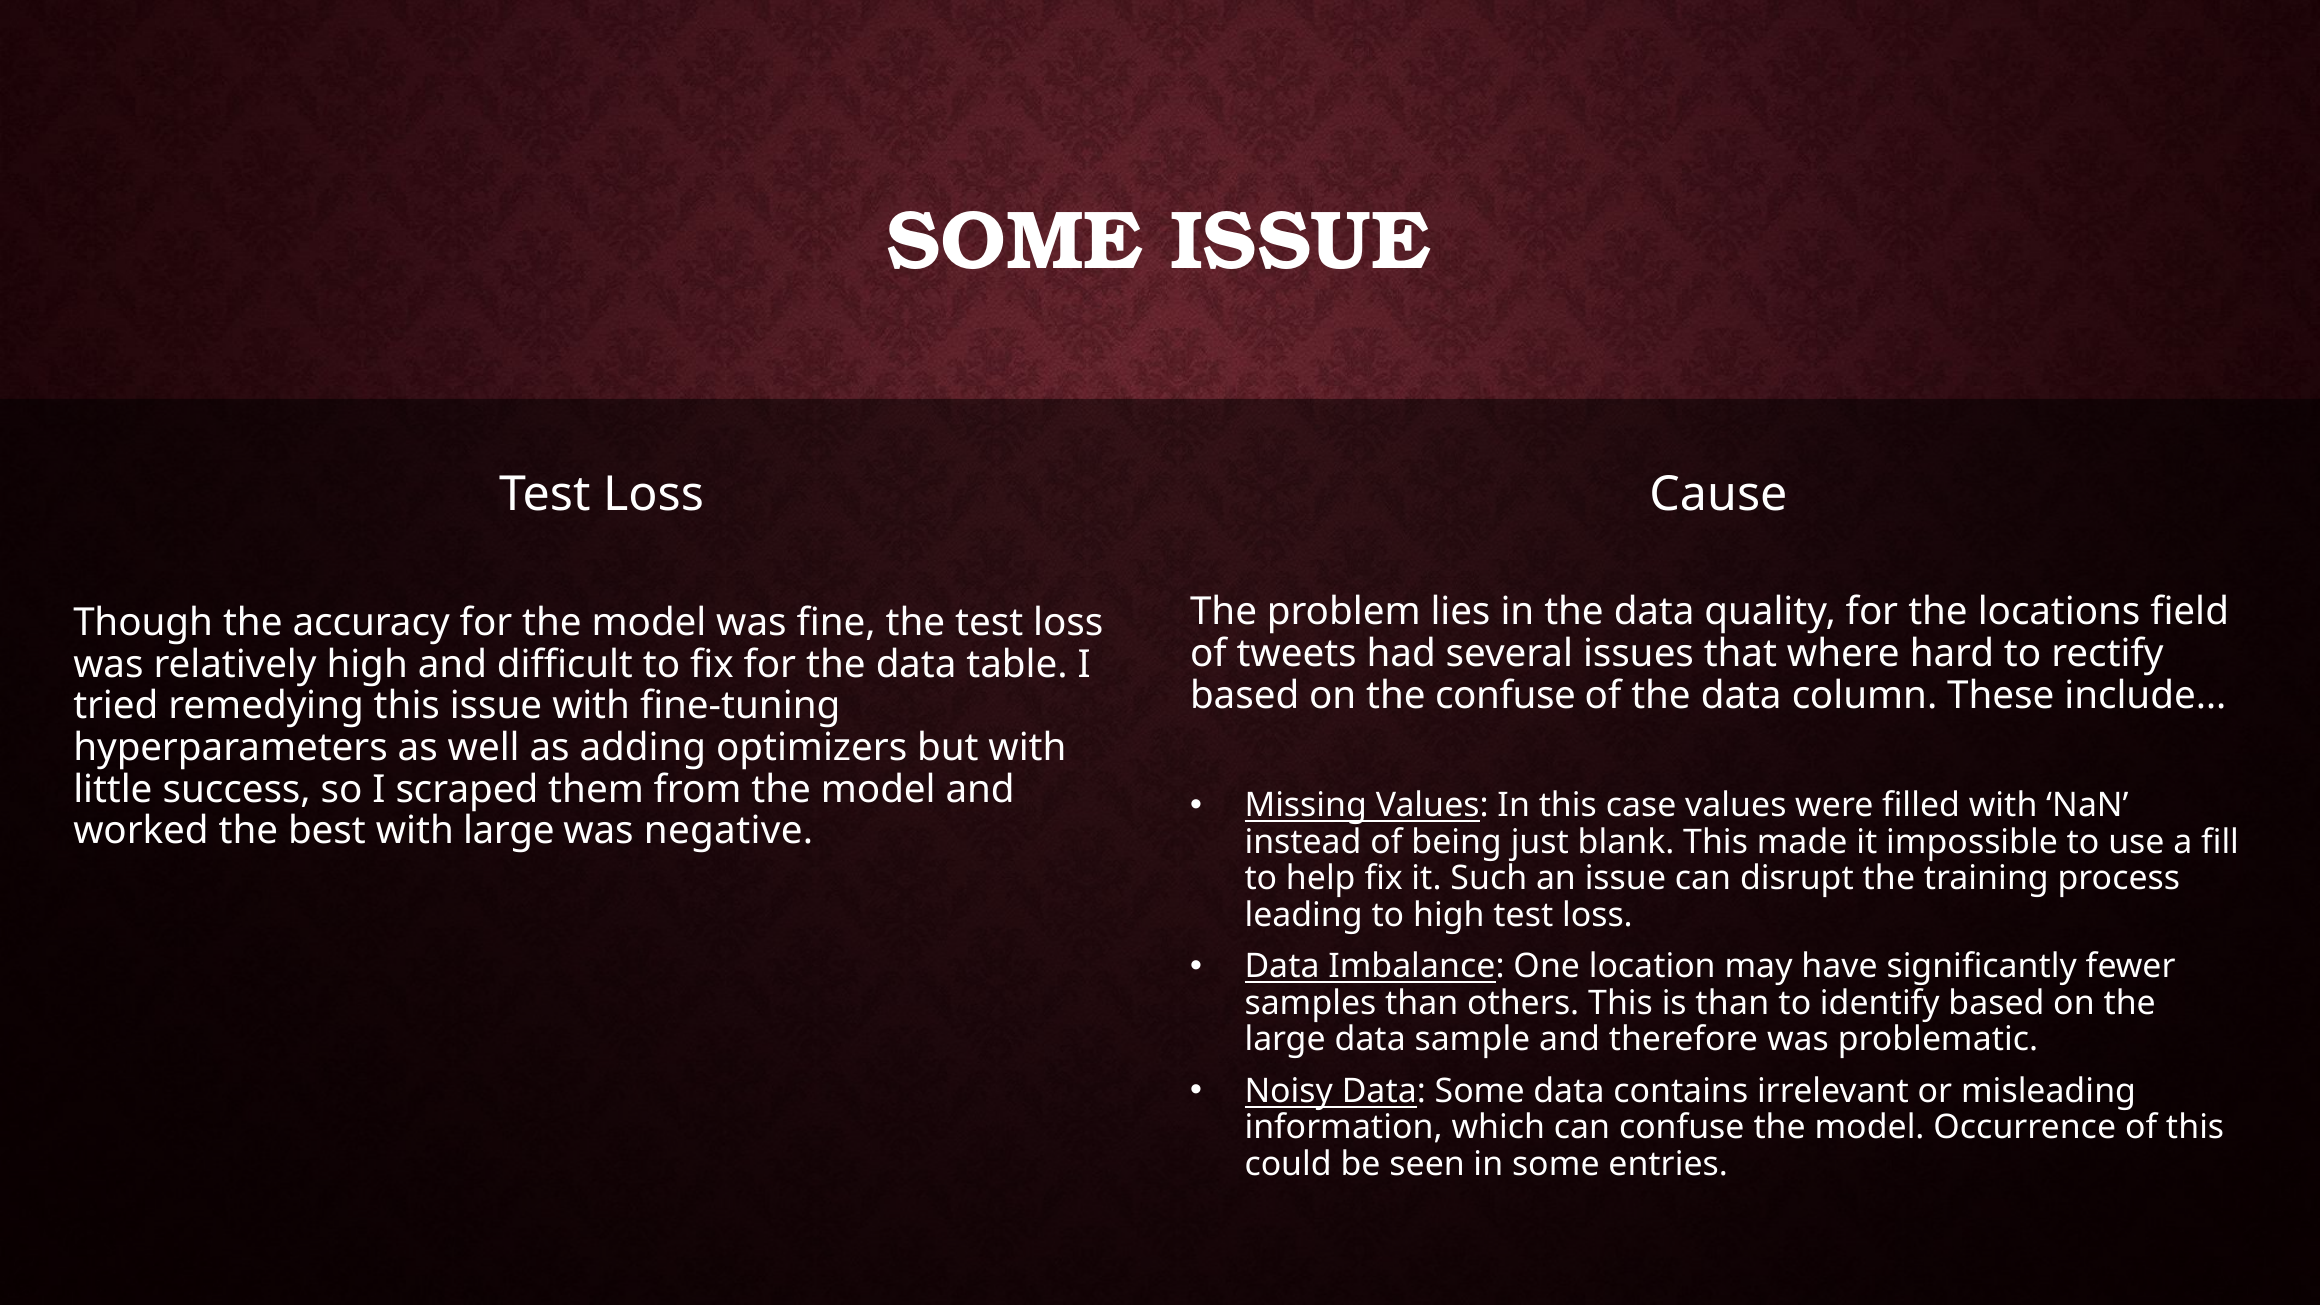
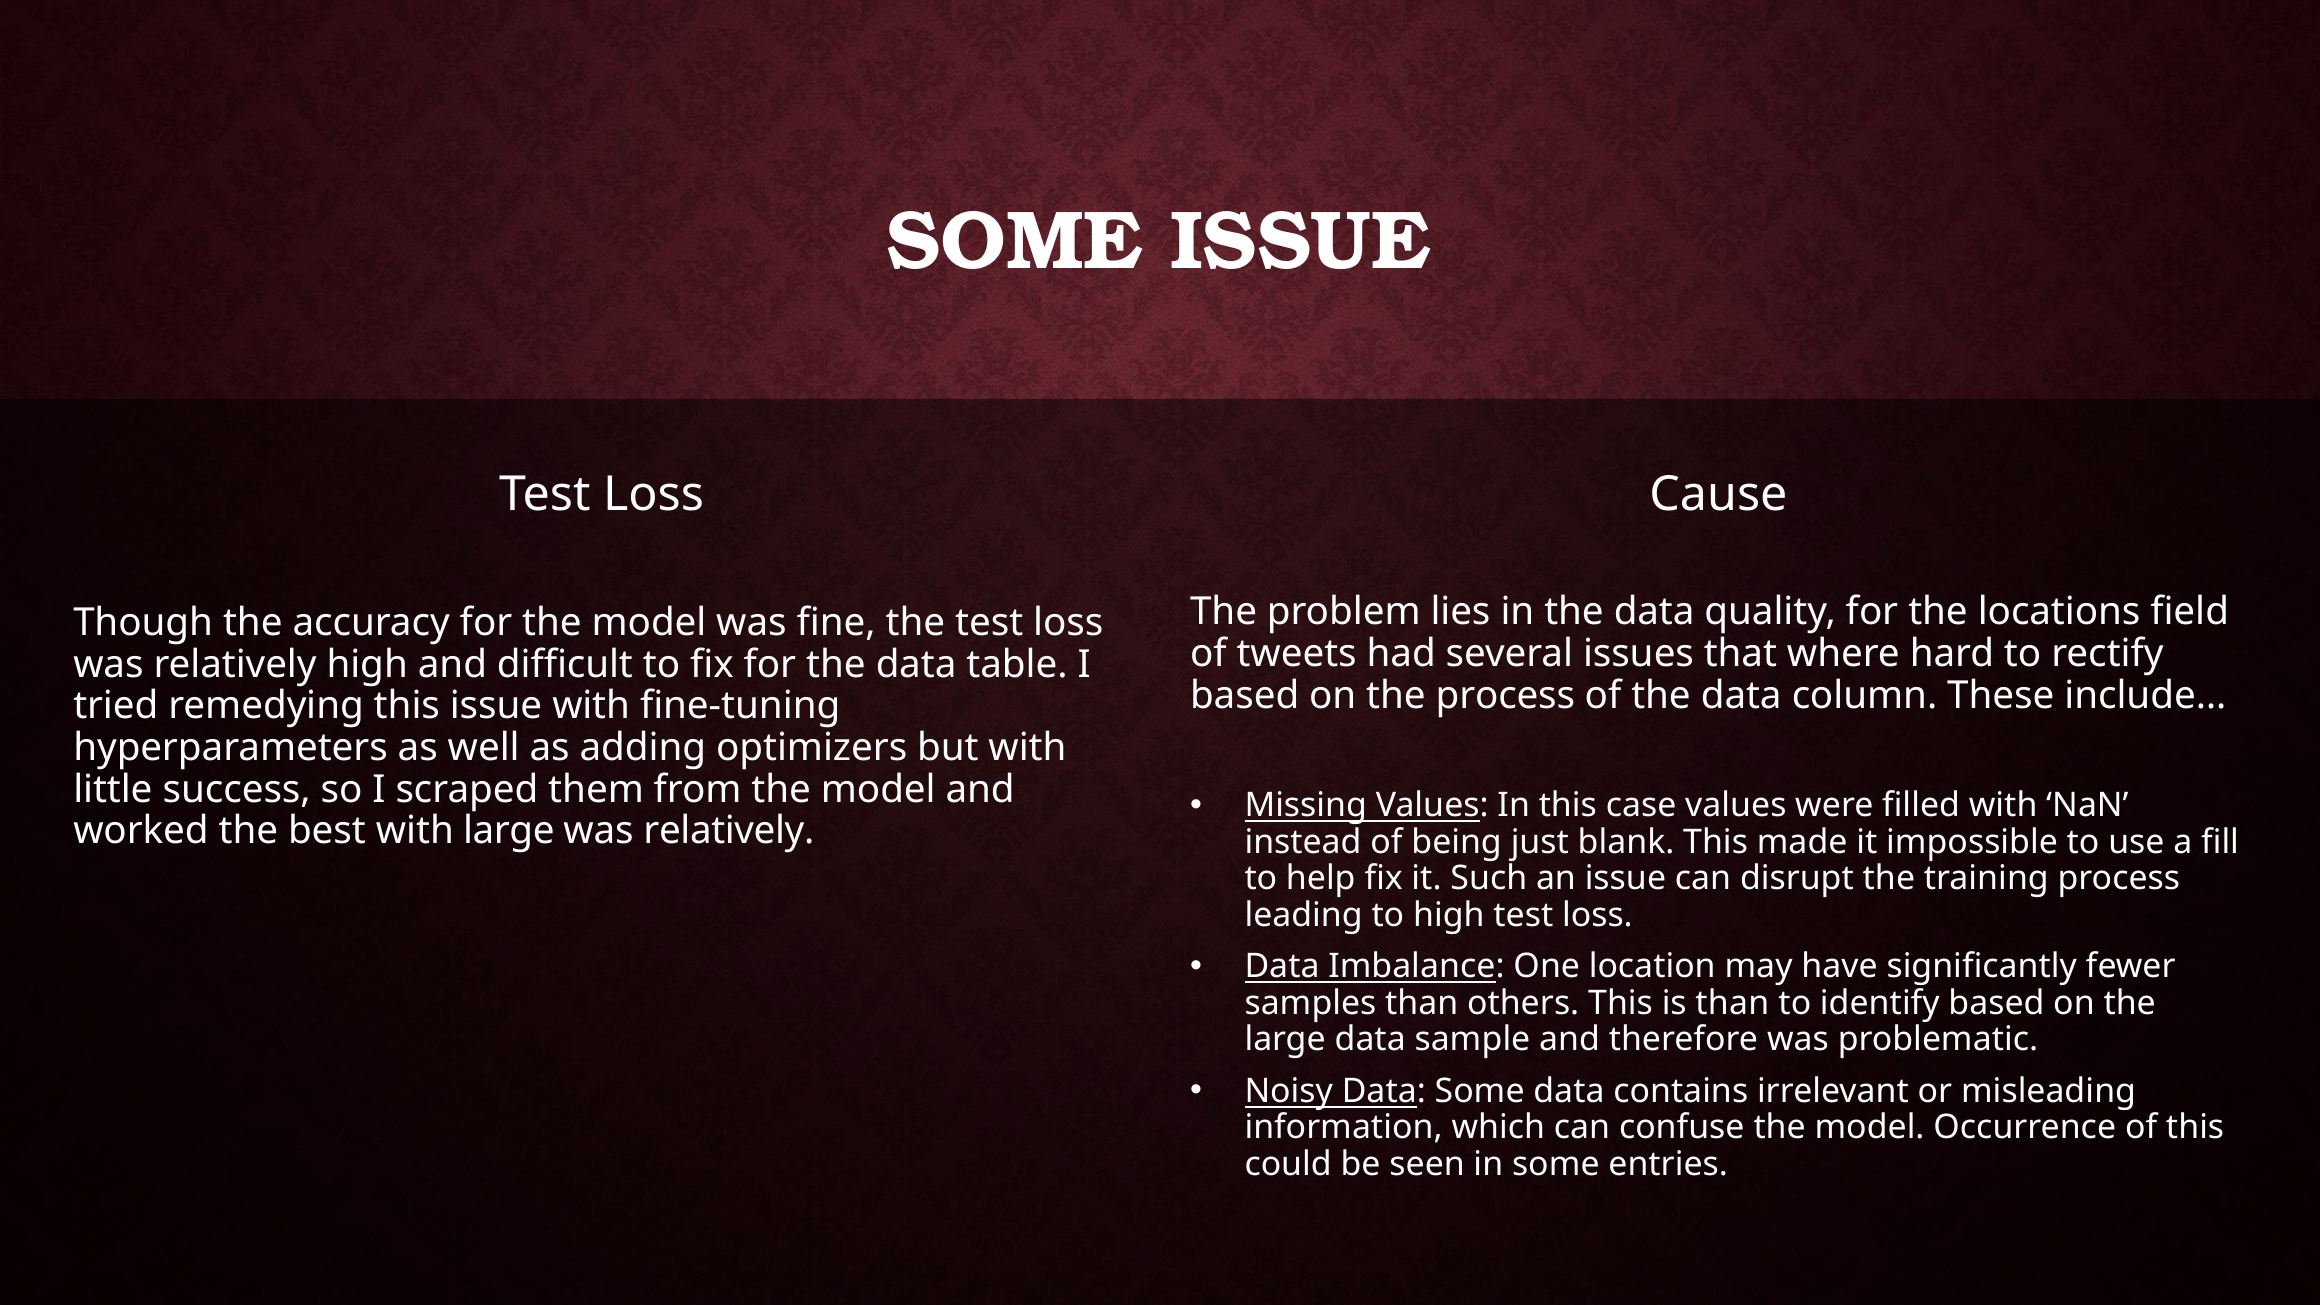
the confuse: confuse -> process (1505, 695)
negative: negative -> relatively (729, 831)
